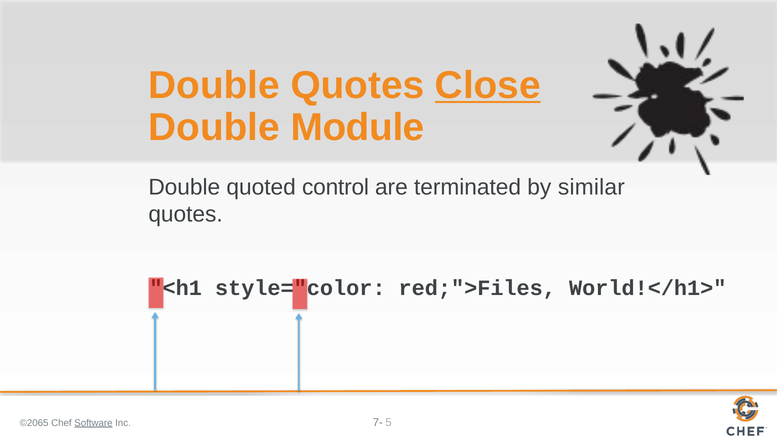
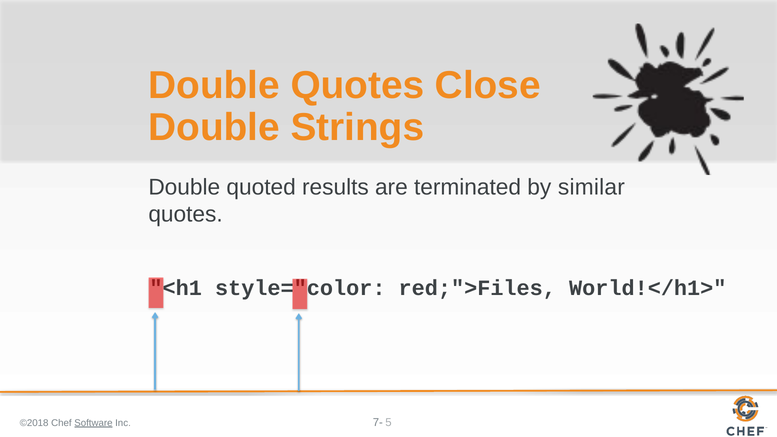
Close underline: present -> none (488, 85)
Module: Module -> Strings (357, 127)
control: control -> results (335, 187)
©2065: ©2065 -> ©2018 (34, 423)
